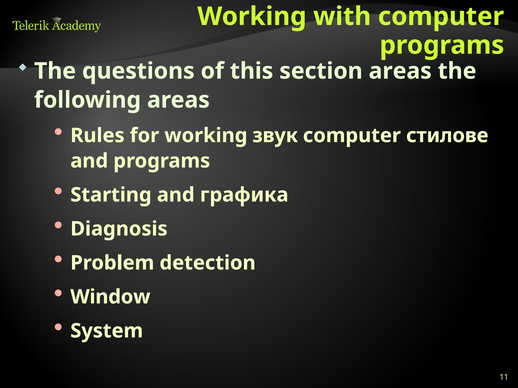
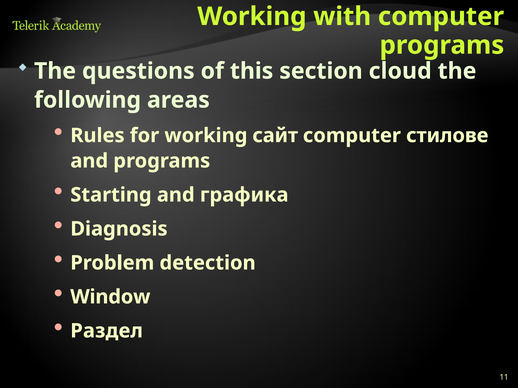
section areas: areas -> cloud (400, 71)
звук: звук -> сайт (275, 136)
System: System -> Раздел (107, 331)
